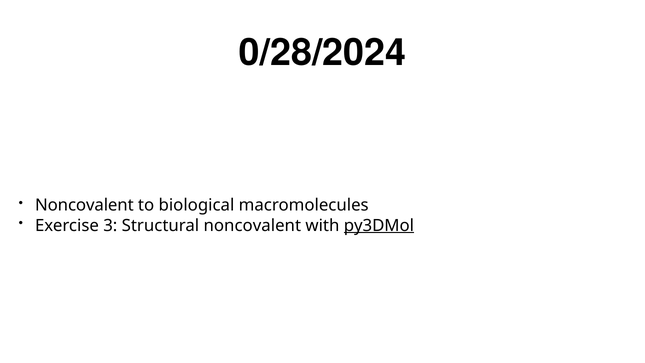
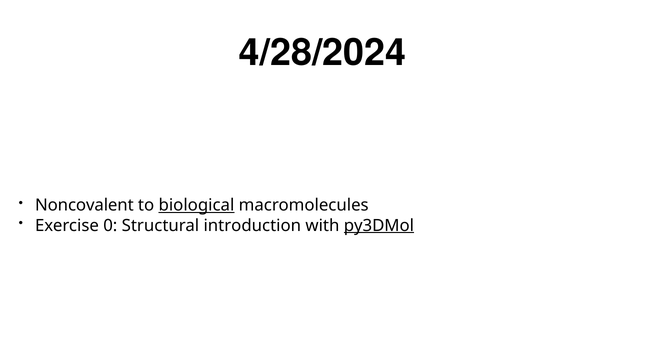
0/28/2024: 0/28/2024 -> 4/28/2024 (323, 53)
biological underline: none -> present (196, 205)
3: 3 -> 0 (110, 225)
Structural noncovalent: noncovalent -> introduction (252, 225)
